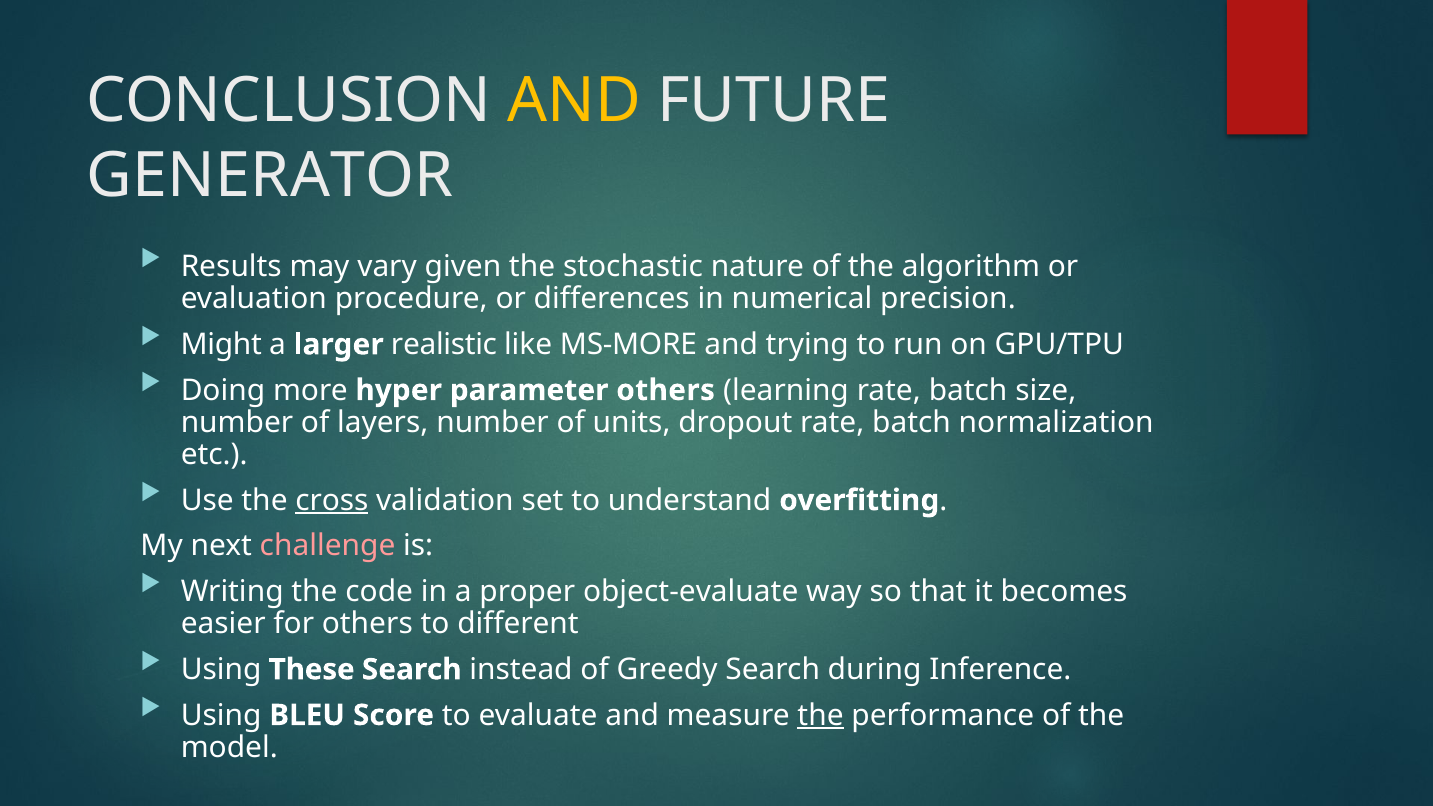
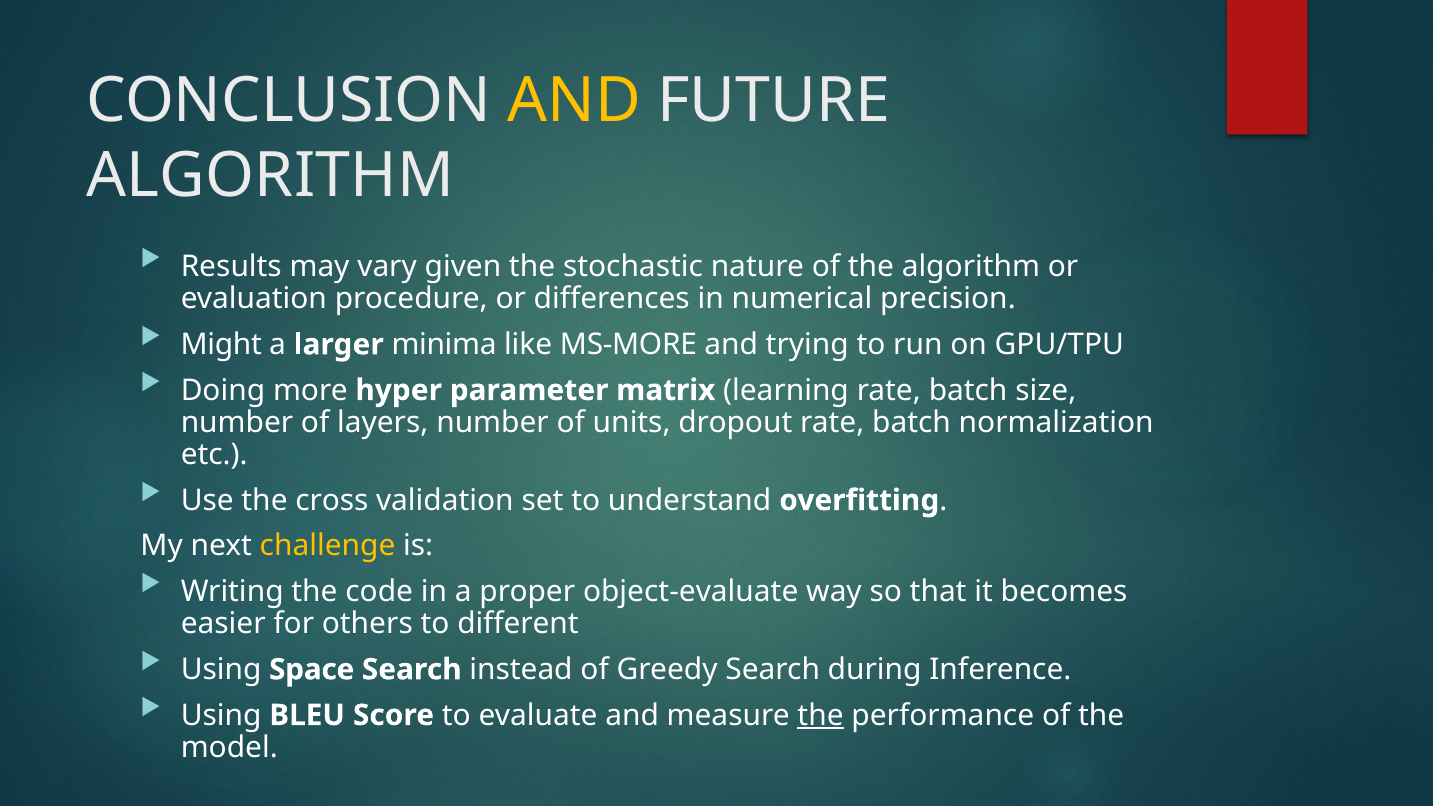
GENERATOR: GENERATOR -> ALGORITHM (270, 176)
realistic: realistic -> minima (444, 345)
parameter others: others -> matrix (666, 390)
cross underline: present -> none (332, 500)
challenge colour: pink -> yellow (328, 546)
These: These -> Space (312, 670)
